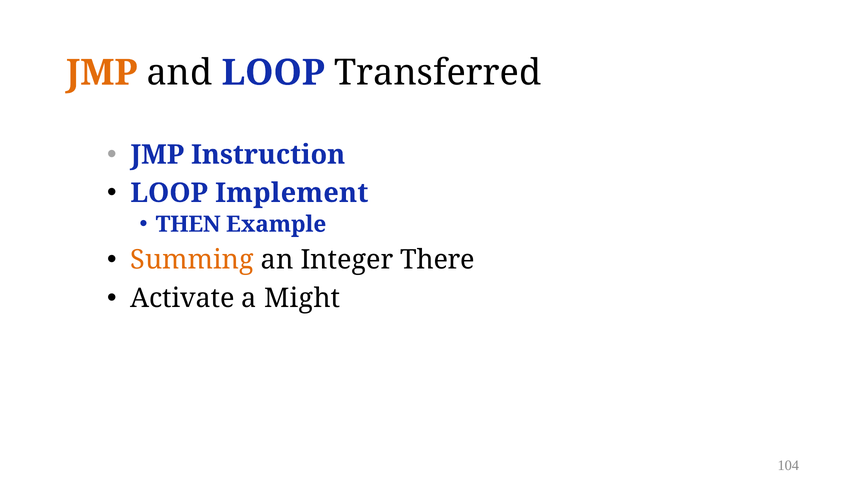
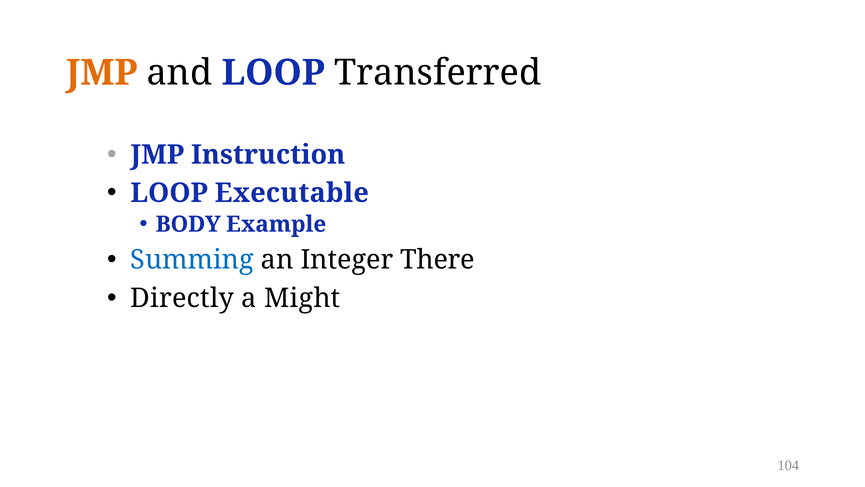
Implement: Implement -> Executable (292, 193)
THEN: THEN -> BODY (188, 224)
Summing colour: orange -> blue (192, 260)
Activate: Activate -> Directly (182, 298)
